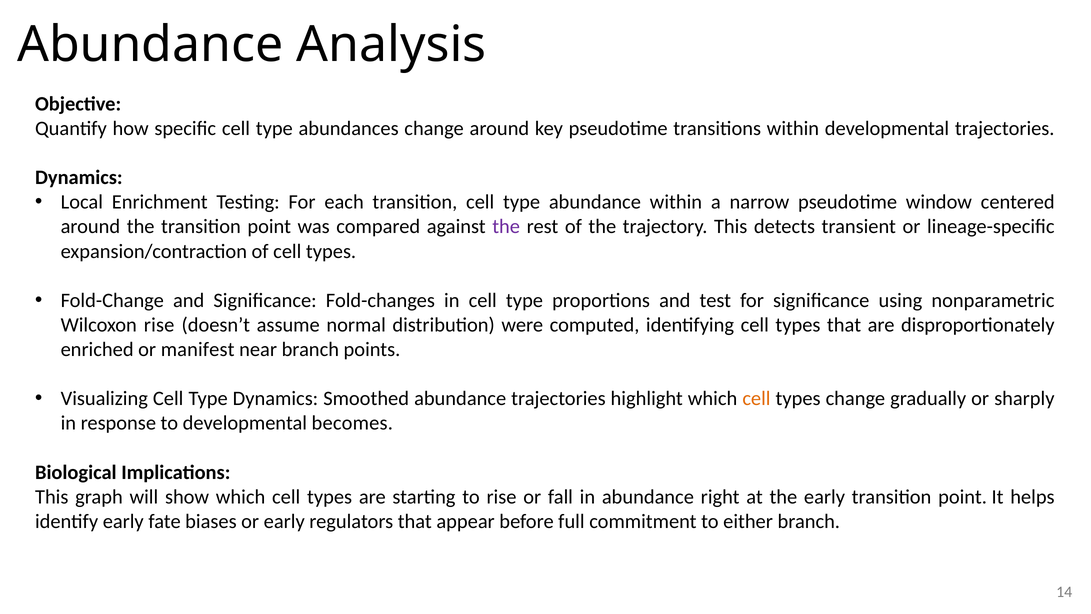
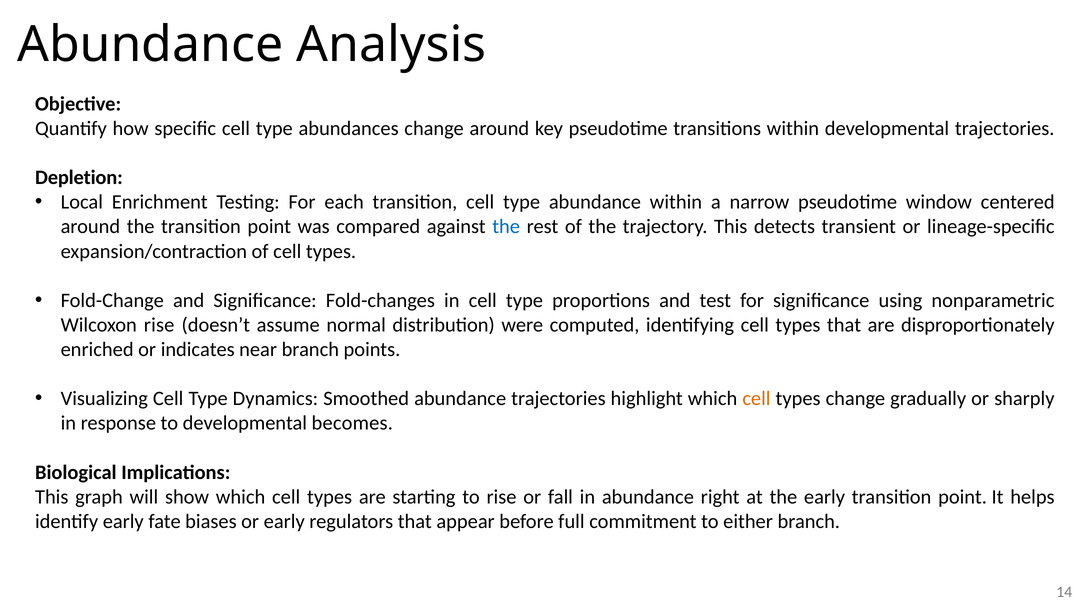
Dynamics: Dynamics -> Depletion (79, 178)
the colour: purple -> blue (506, 227)
manifest: manifest -> indicates (198, 349)
